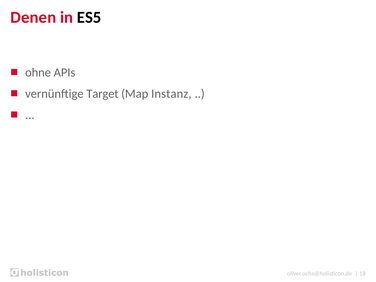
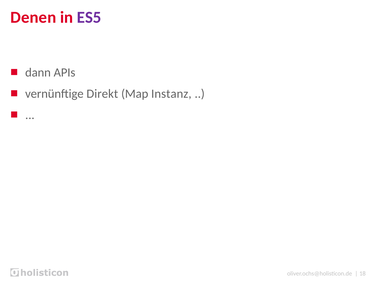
ES5 colour: black -> purple (89, 17)
ohne: ohne -> dann (38, 72)
Target: Target -> Direkt (102, 94)
